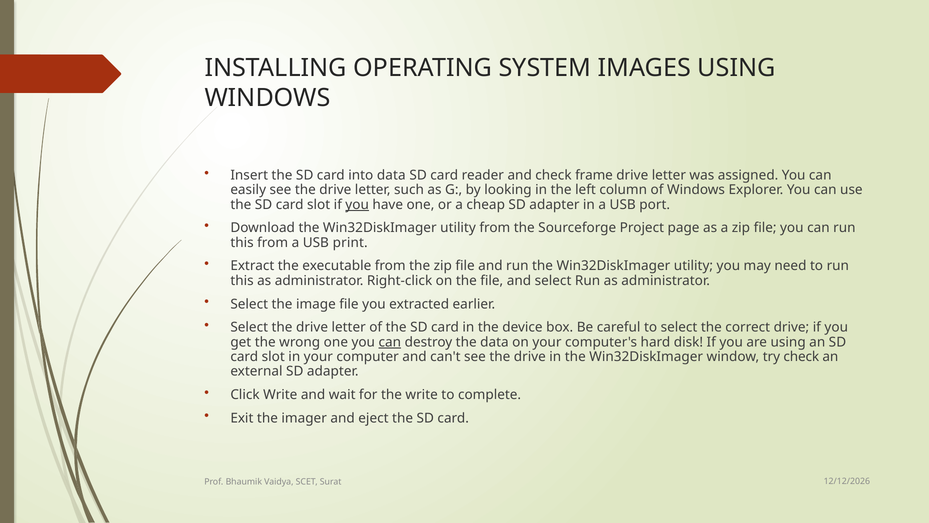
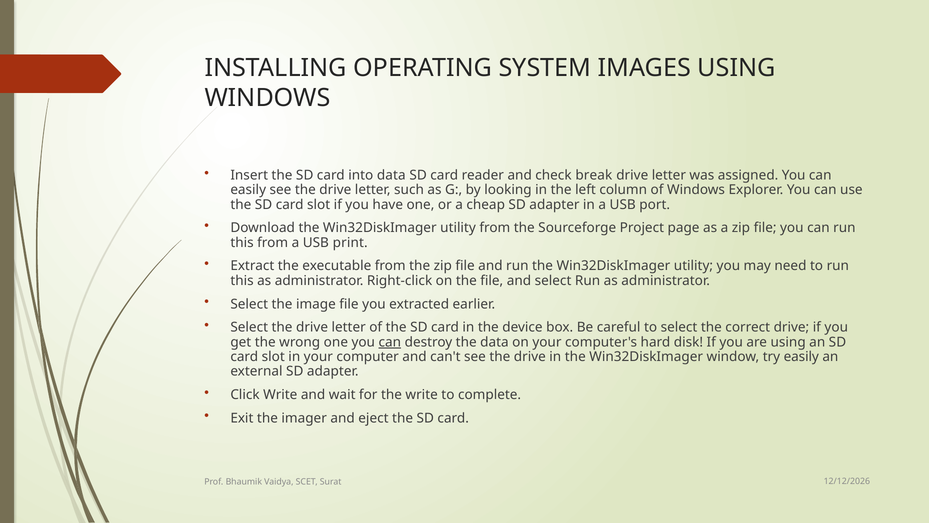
frame: frame -> break (594, 175)
you underline: present -> none (357, 204)
try check: check -> easily (801, 356)
